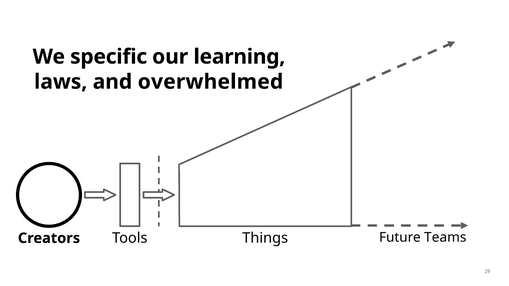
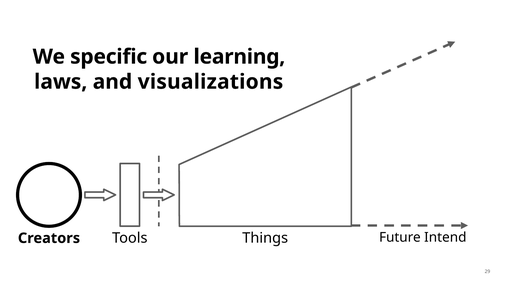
overwhelmed: overwhelmed -> visualizations (210, 82)
Teams: Teams -> Intend (445, 238)
